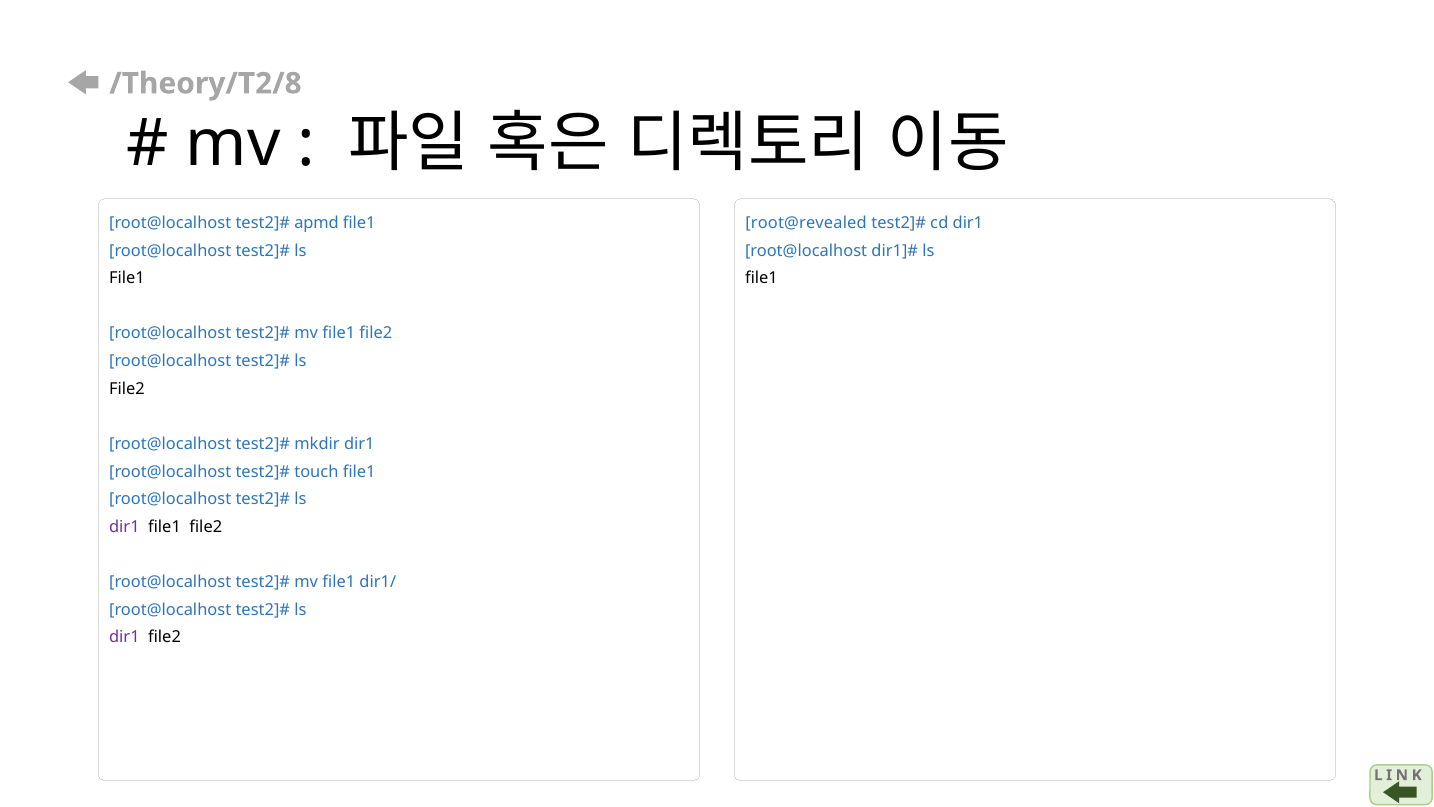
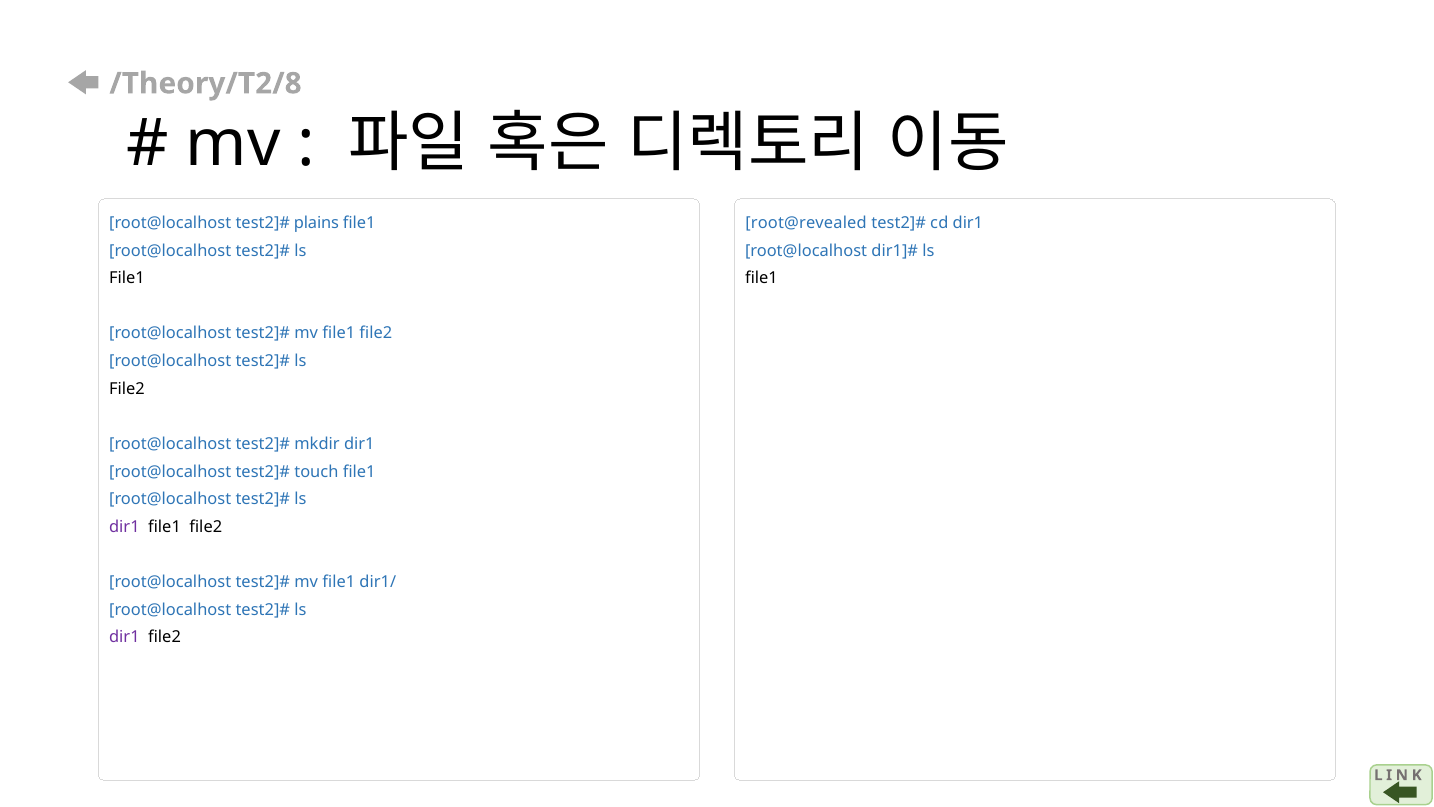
apmd: apmd -> plains (316, 223)
